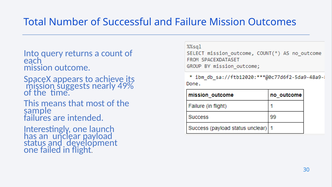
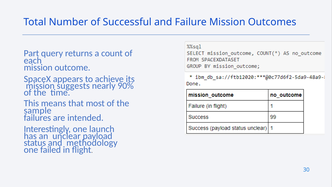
Into: Into -> Part (31, 53)
49%: 49% -> 90% (126, 86)
development: development -> methodology (92, 143)
